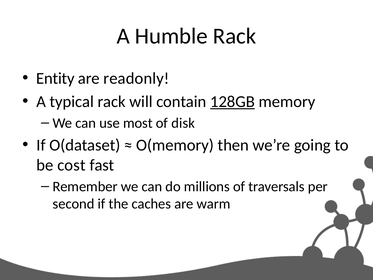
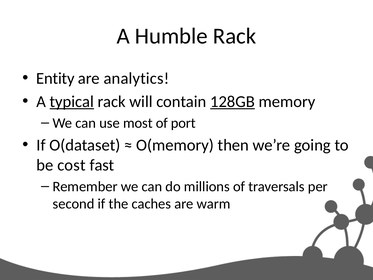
readonly: readonly -> analytics (136, 78)
typical underline: none -> present (72, 101)
disk: disk -> port (183, 123)
